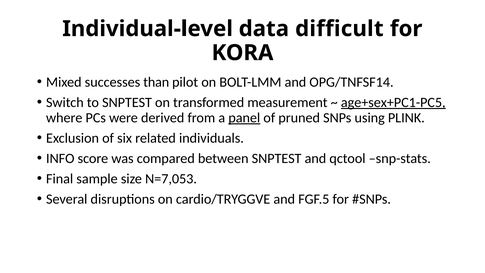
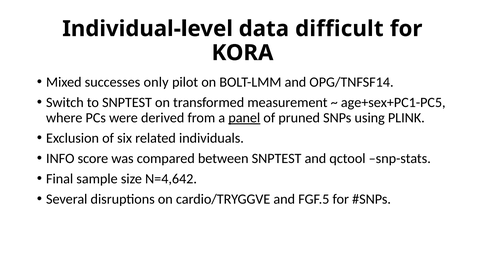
than: than -> only (156, 82)
age+sex+PC1-PC5 underline: present -> none (393, 102)
N=7,053: N=7,053 -> N=4,642 (171, 179)
